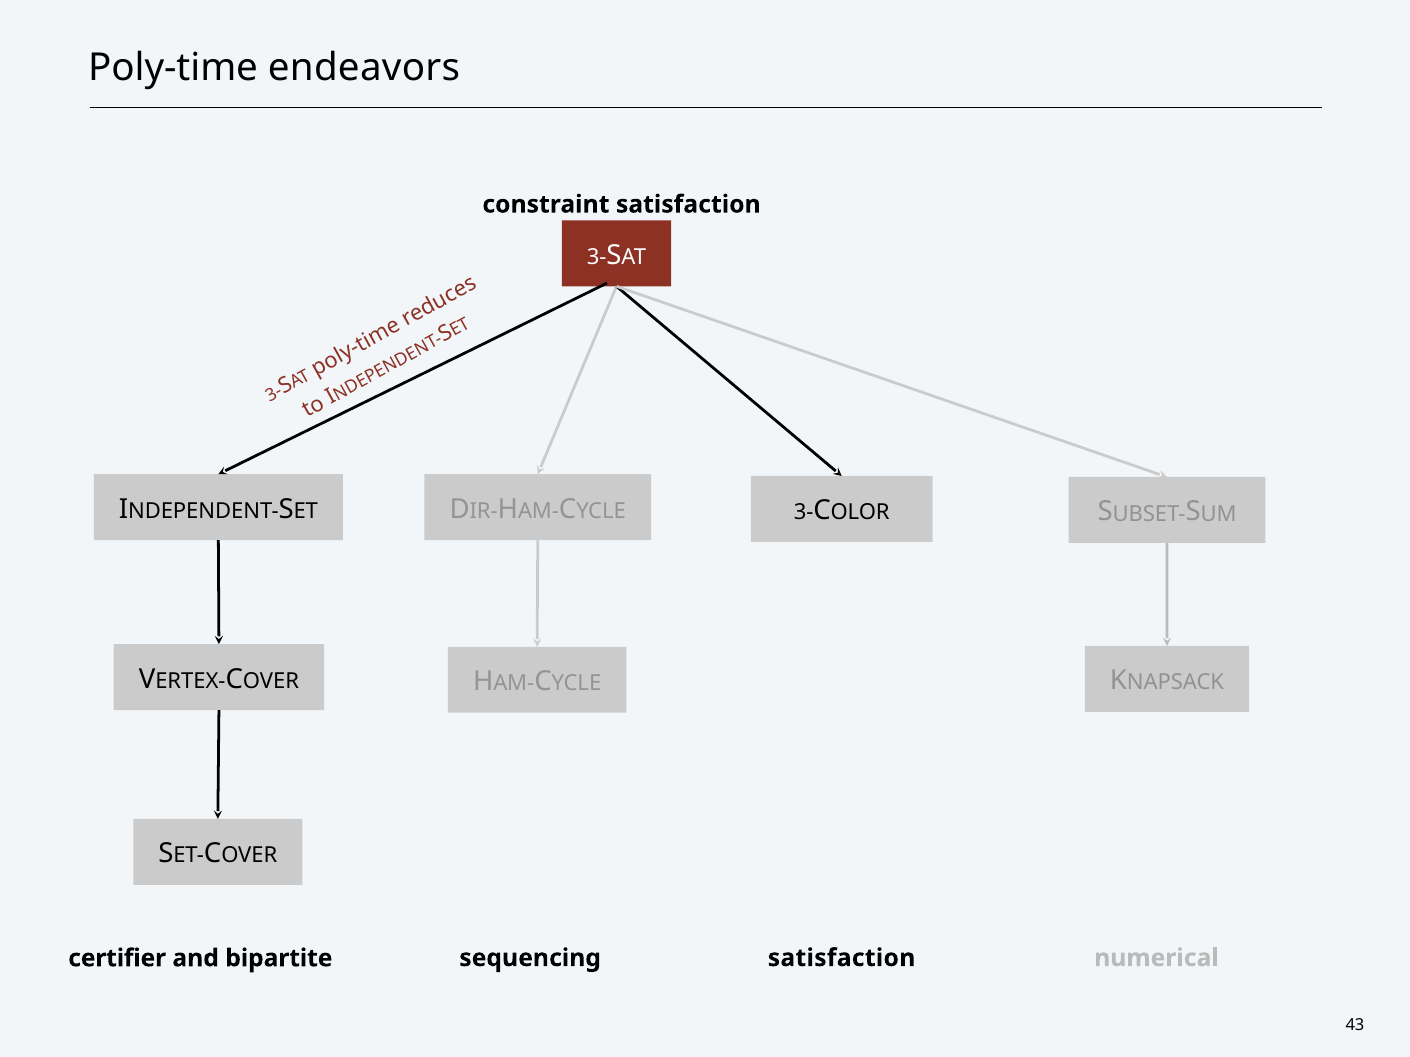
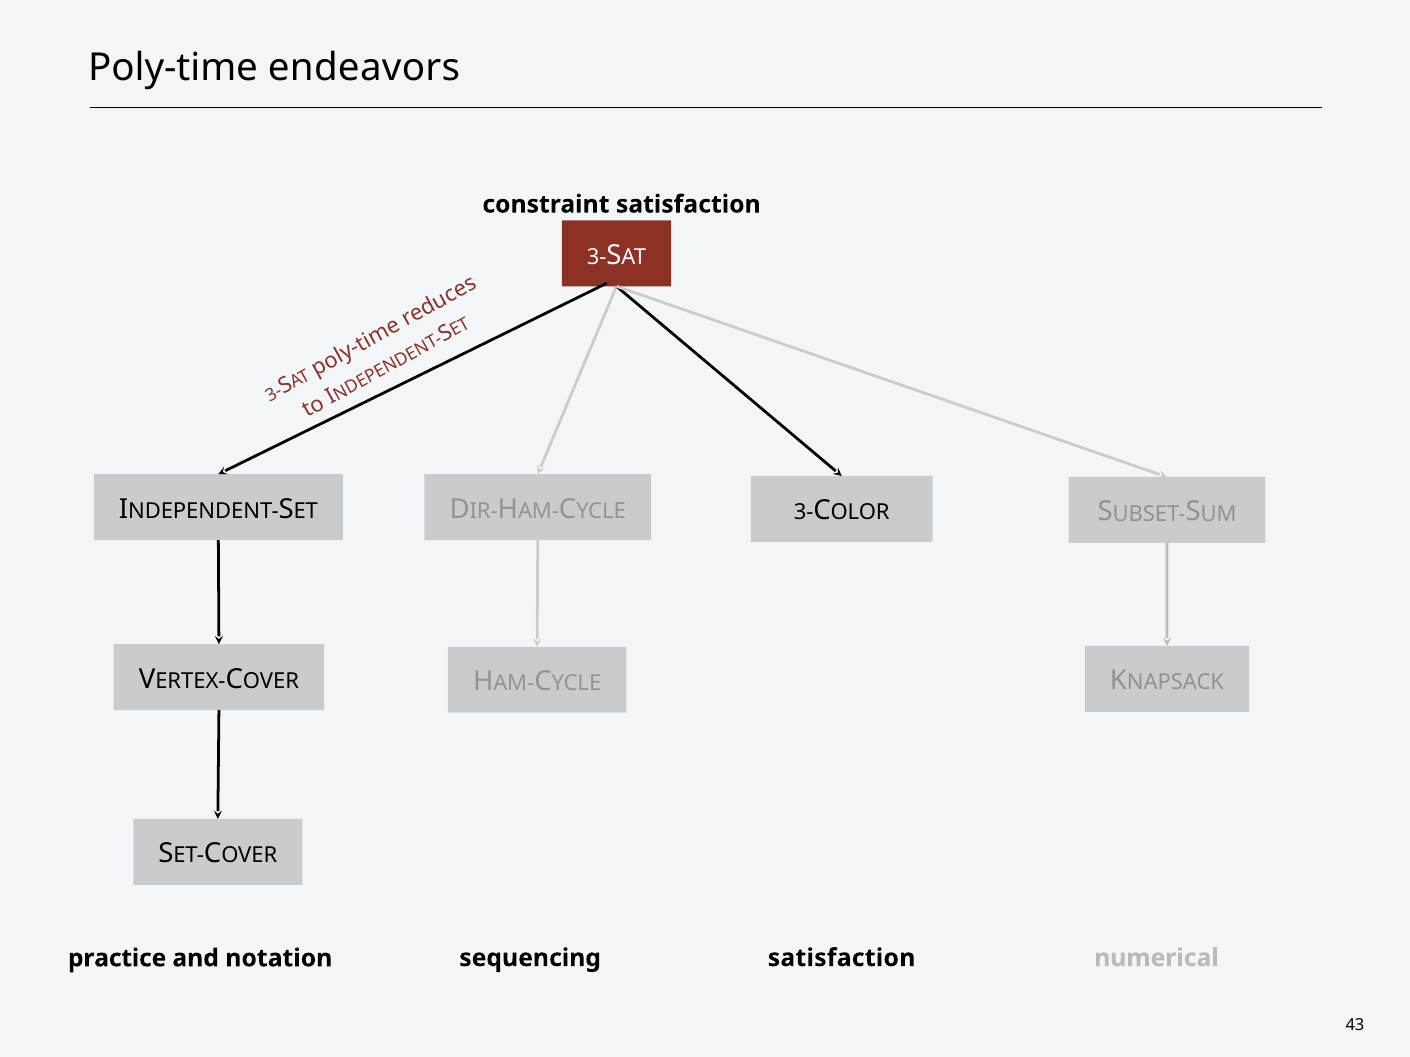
certifier: certifier -> practice (117, 959)
bipartite: bipartite -> notation (279, 959)
